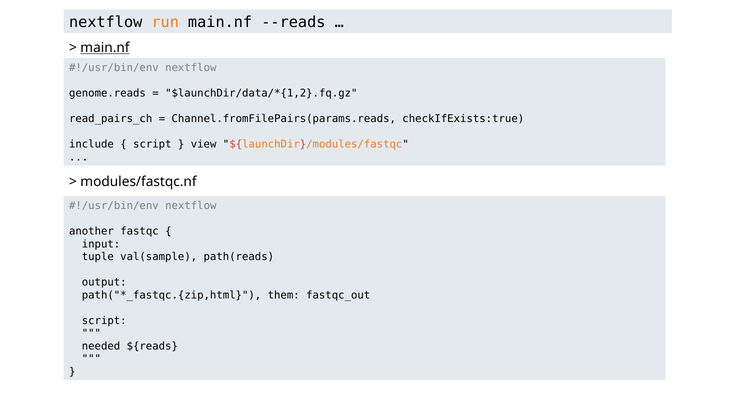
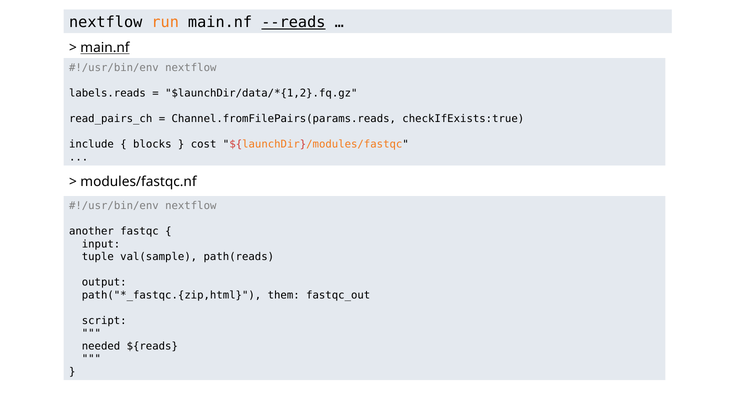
--reads underline: none -> present (293, 22)
genome.reads: genome.reads -> labels.reads (107, 93)
script: script -> blocks (152, 144)
view: view -> cost (204, 144)
